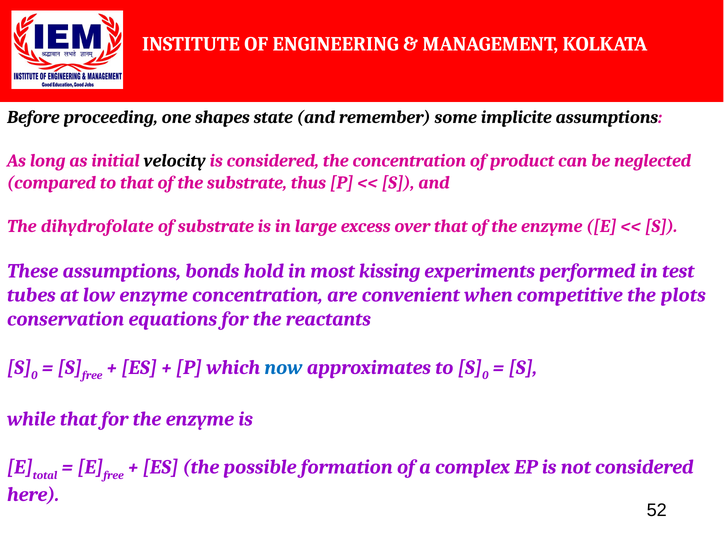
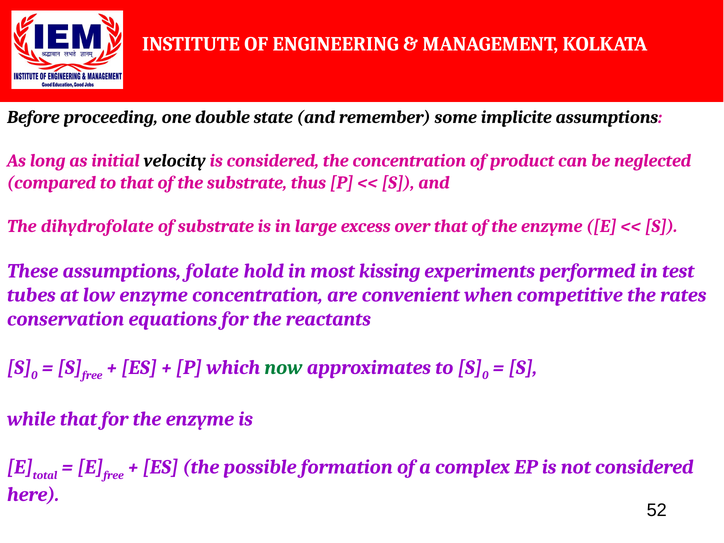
shapes: shapes -> double (222, 118)
bonds: bonds -> folate (212, 271)
plots: plots -> rates (683, 295)
now colour: blue -> green (284, 367)
